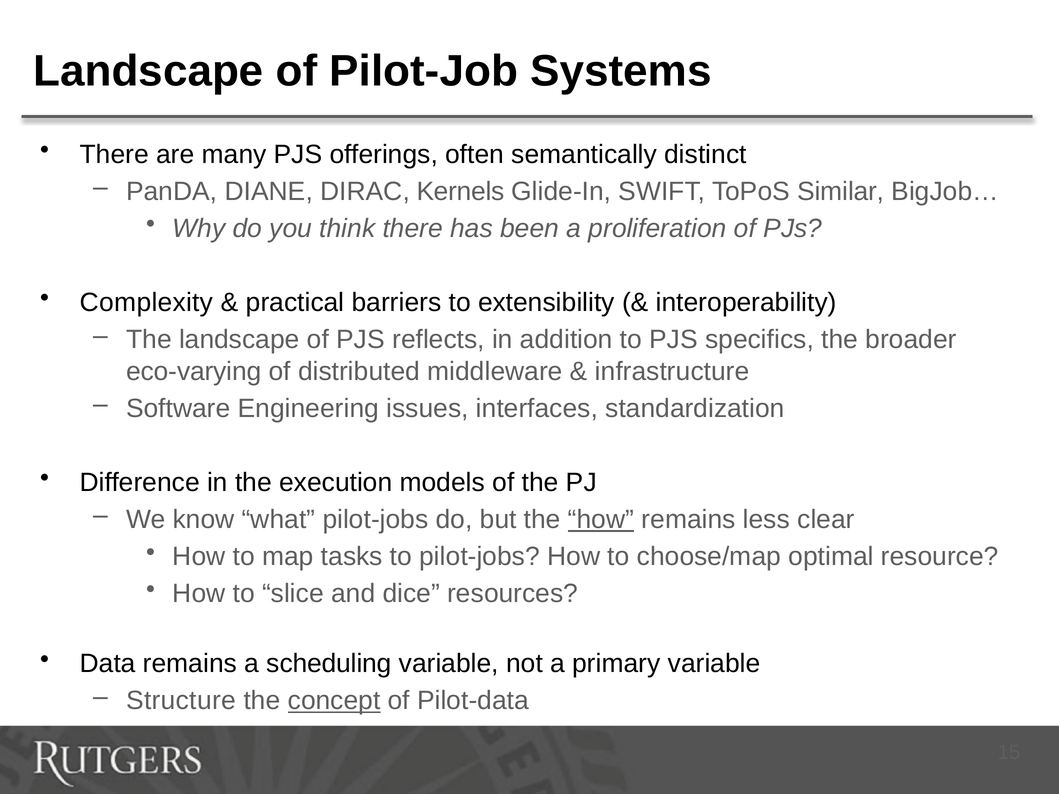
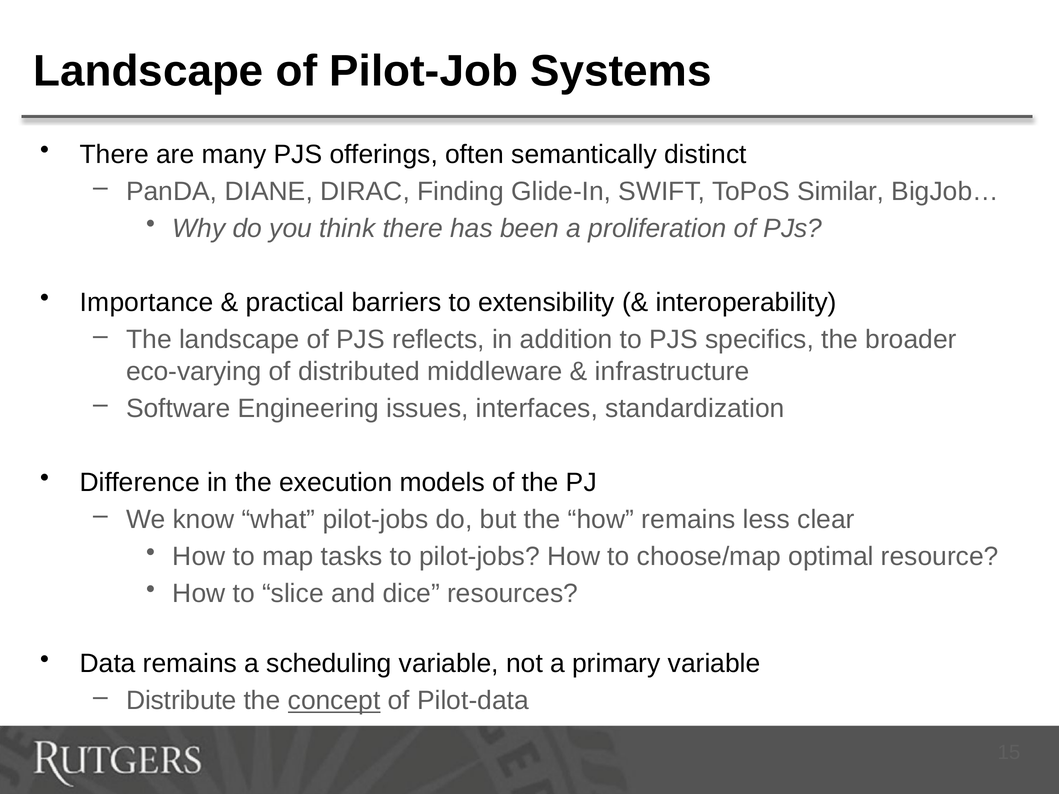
Kernels: Kernels -> Finding (461, 191)
Complexity: Complexity -> Importance (147, 303)
how underline: present -> none (601, 520)
Structure: Structure -> Distribute (181, 701)
